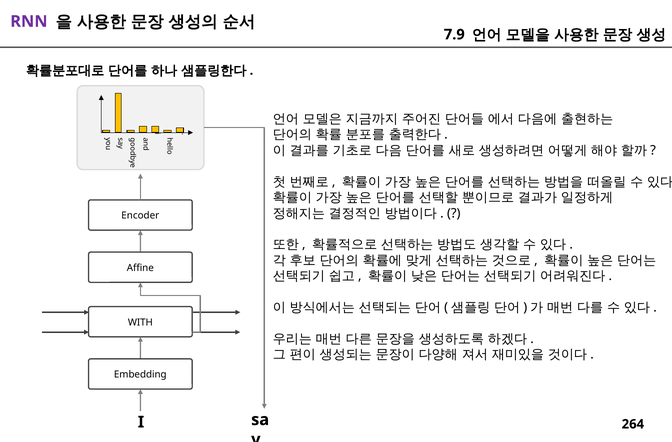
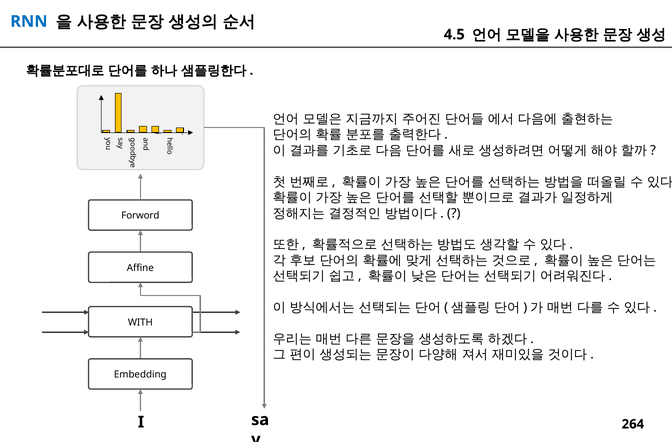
RNN colour: purple -> blue (29, 21)
7.9: 7.9 -> 4.5 (454, 34)
Encoder: Encoder -> Forword (140, 215)
